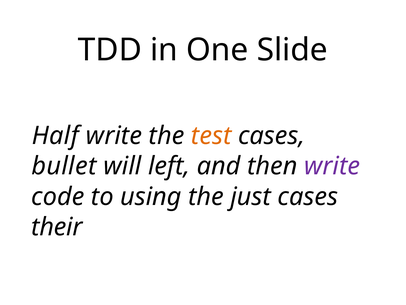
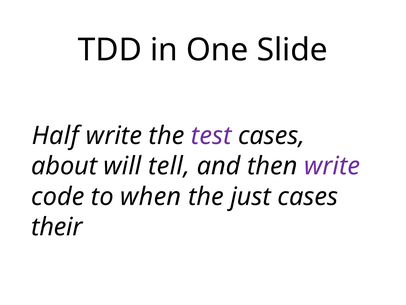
test colour: orange -> purple (211, 135)
bullet: bullet -> about (64, 166)
left: left -> tell (169, 166)
using: using -> when (151, 196)
